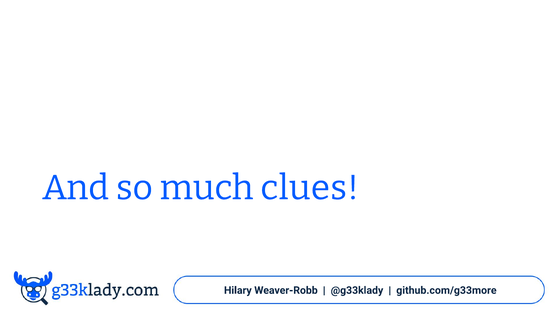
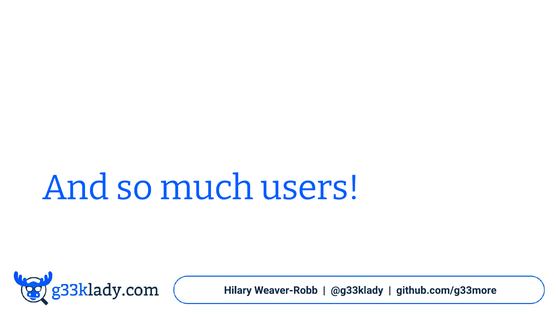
clues: clues -> users (310, 188)
